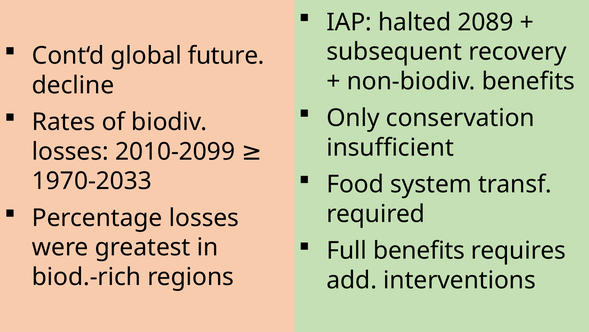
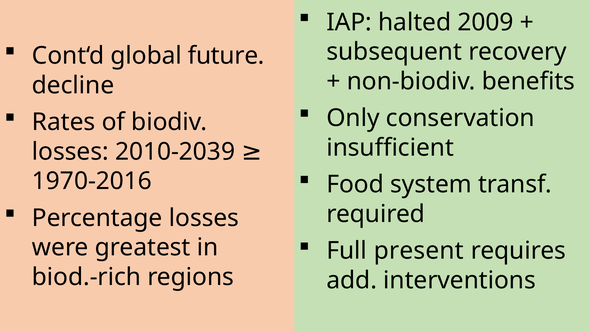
2089: 2089 -> 2009 (486, 22)
2010-2099: 2010-2099 -> 2010-2039 (175, 151)
1970-2033: 1970-2033 -> 1970-2016 (92, 181)
Full benefits: benefits -> present (419, 250)
